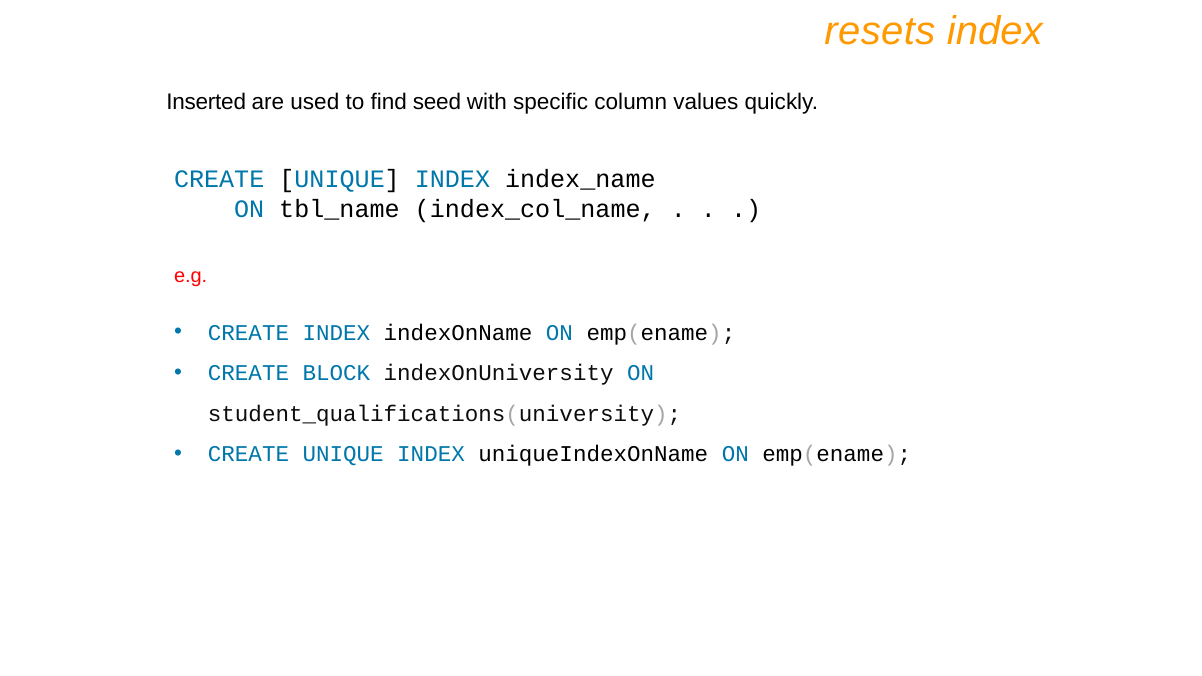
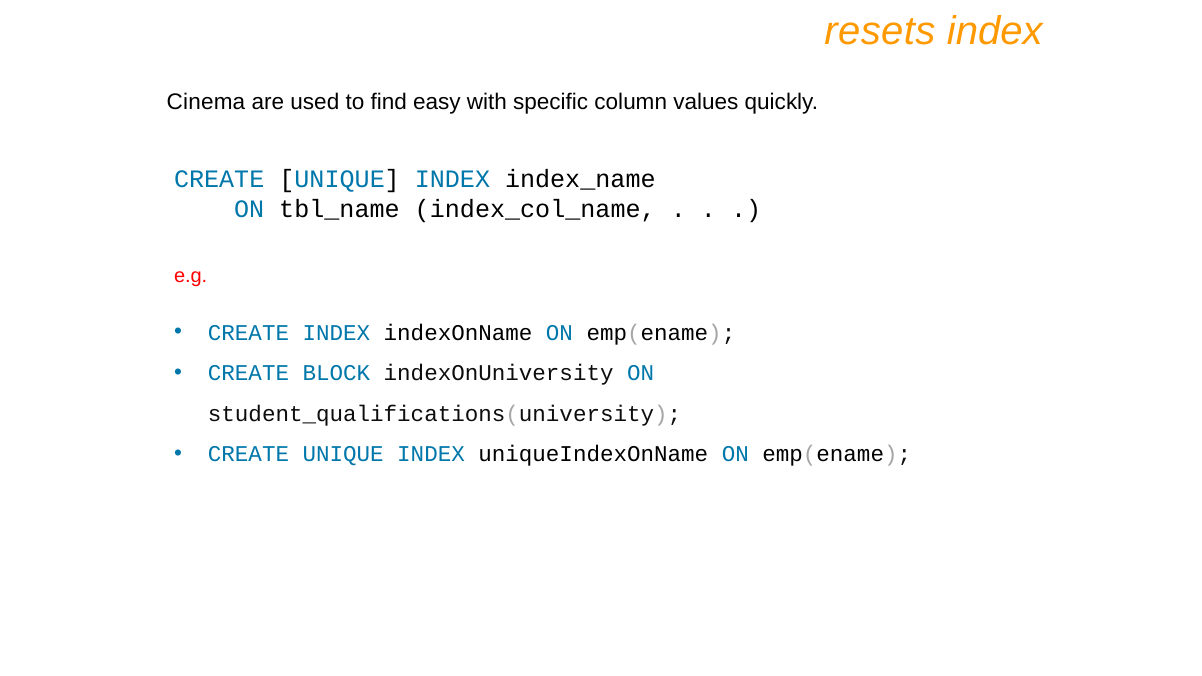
Inserted: Inserted -> Cinema (206, 102)
seed: seed -> easy (437, 102)
